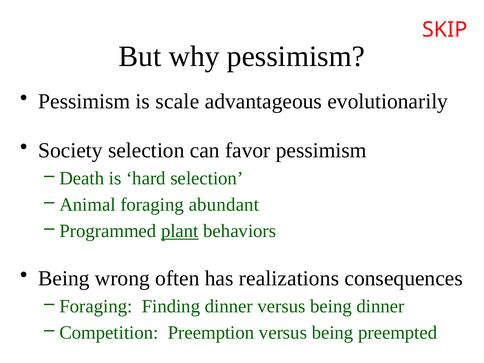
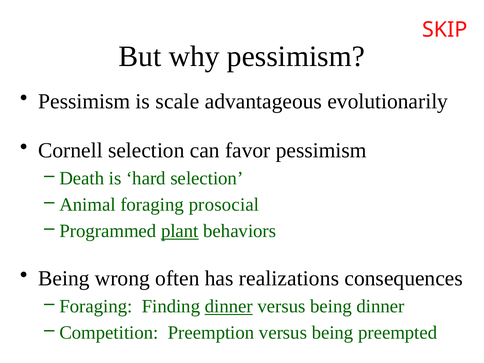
Society: Society -> Cornell (70, 150)
abundant: abundant -> prosocial (224, 205)
dinner underline: none -> present (229, 306)
